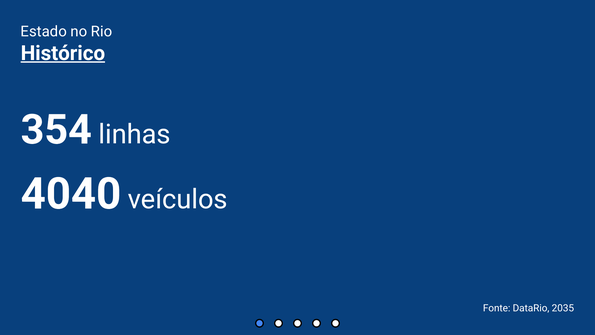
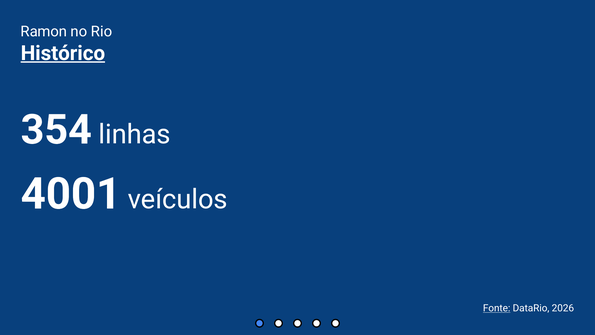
Estado: Estado -> Ramon (44, 31)
4040: 4040 -> 4001 (71, 194)
Fonte underline: none -> present (497, 308)
2035: 2035 -> 2026 (563, 308)
